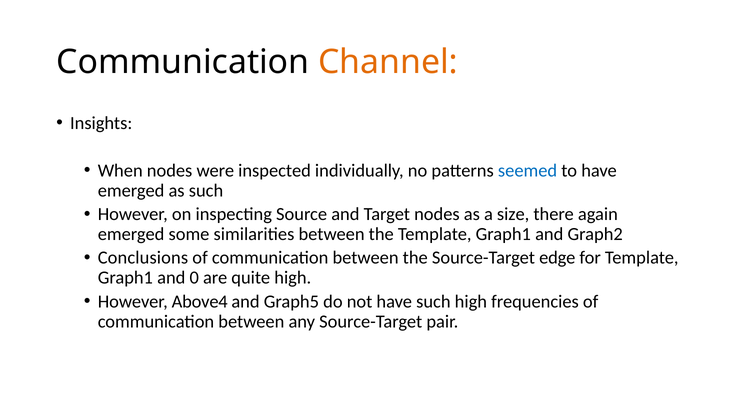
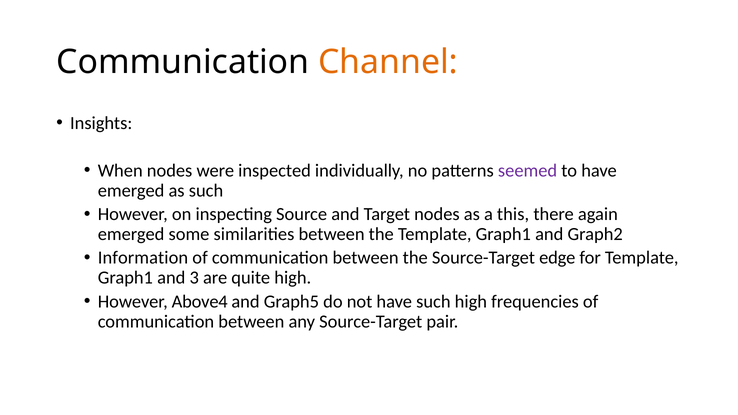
seemed colour: blue -> purple (528, 171)
size: size -> this (513, 214)
Conclusions: Conclusions -> Information (143, 258)
0: 0 -> 3 (194, 278)
